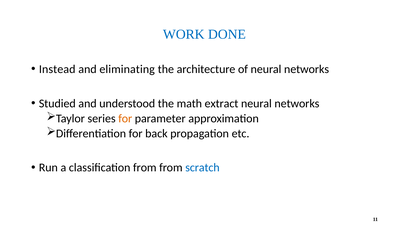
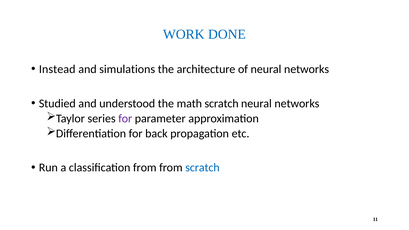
eliminating: eliminating -> simulations (127, 69)
math extract: extract -> scratch (222, 103)
for colour: orange -> purple (125, 118)
